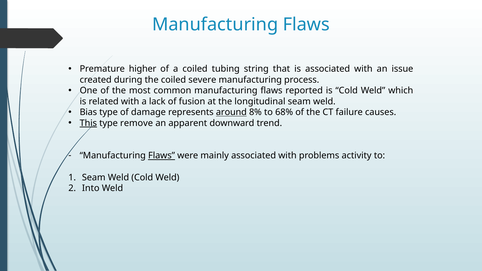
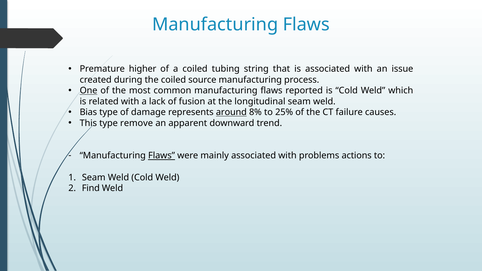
severe: severe -> source (202, 80)
One underline: none -> present (89, 91)
68%: 68% -> 25% (284, 112)
This underline: present -> none (88, 123)
activity: activity -> actions (357, 156)
Into: Into -> Find (91, 188)
